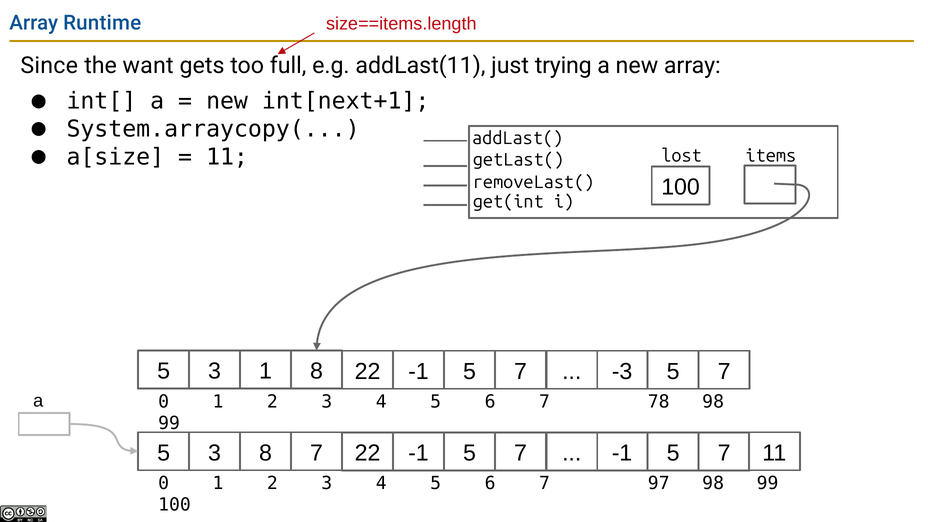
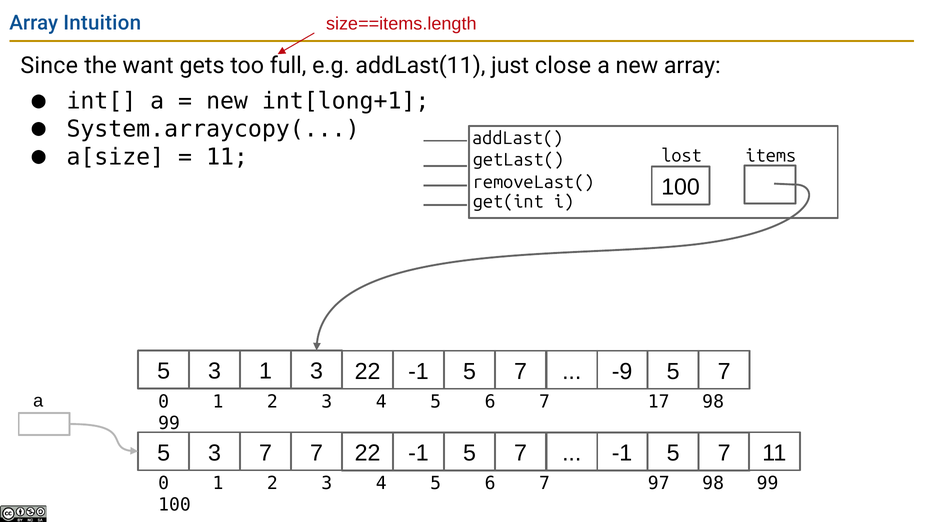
Runtime: Runtime -> Intuition (102, 23)
trying: trying -> close (563, 66)
int[next+1: int[next+1 -> int[long+1 (346, 101)
1 8: 8 -> 3 (317, 371)
-3: -3 -> -9 (622, 371)
78: 78 -> 17 (659, 402)
3 8: 8 -> 7 (266, 453)
